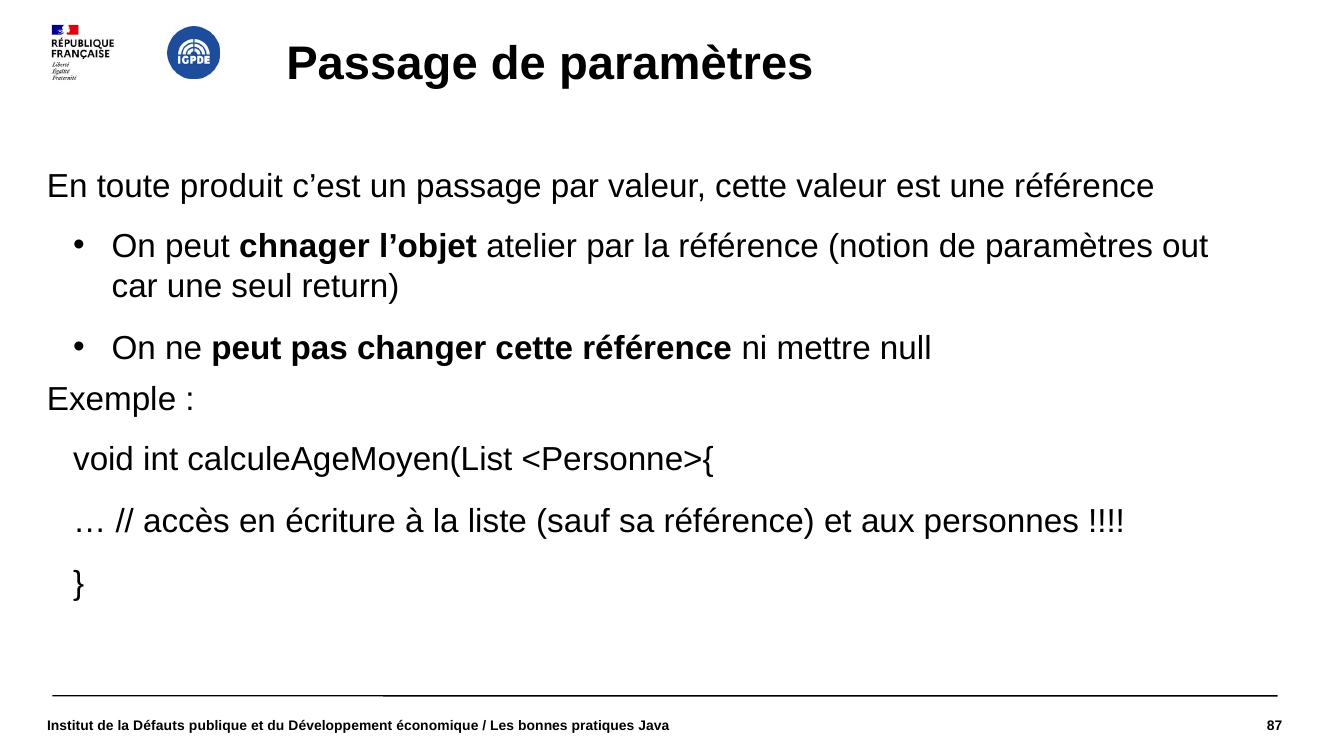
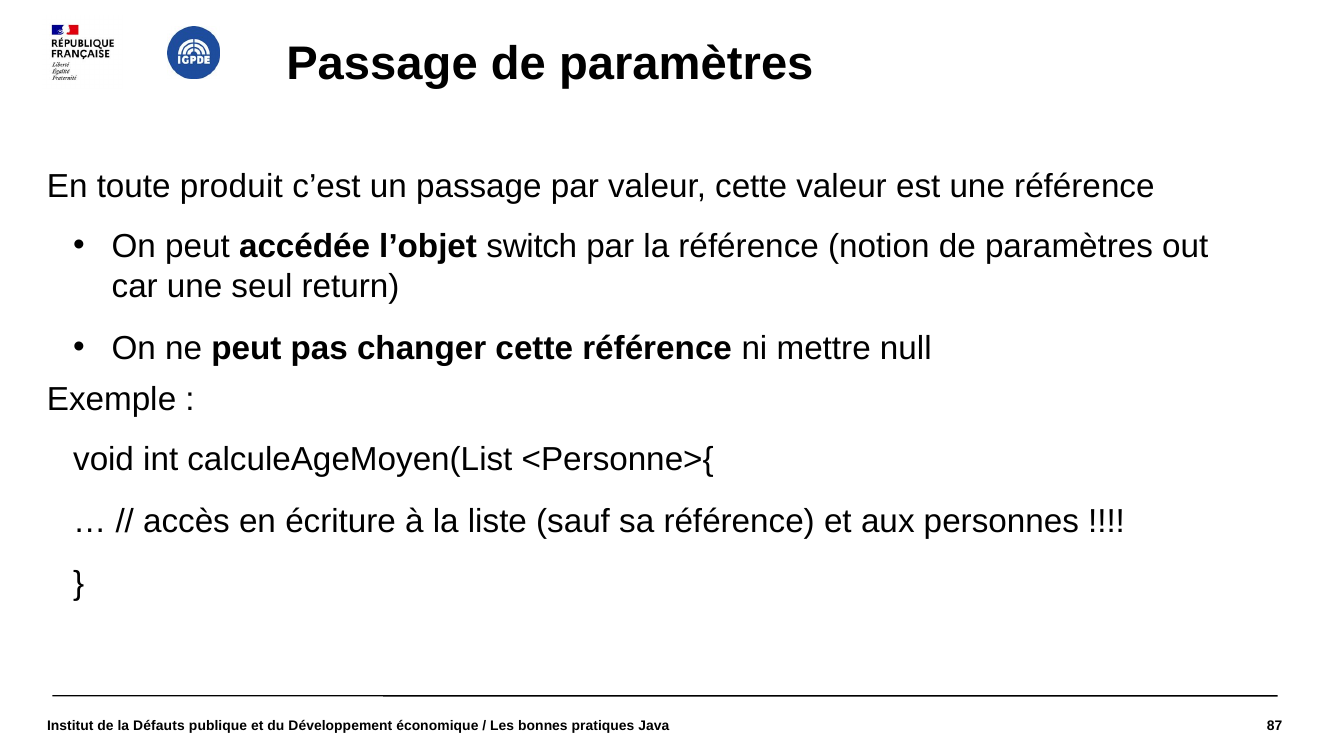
chnager: chnager -> accédée (305, 246)
atelier: atelier -> switch (532, 246)
